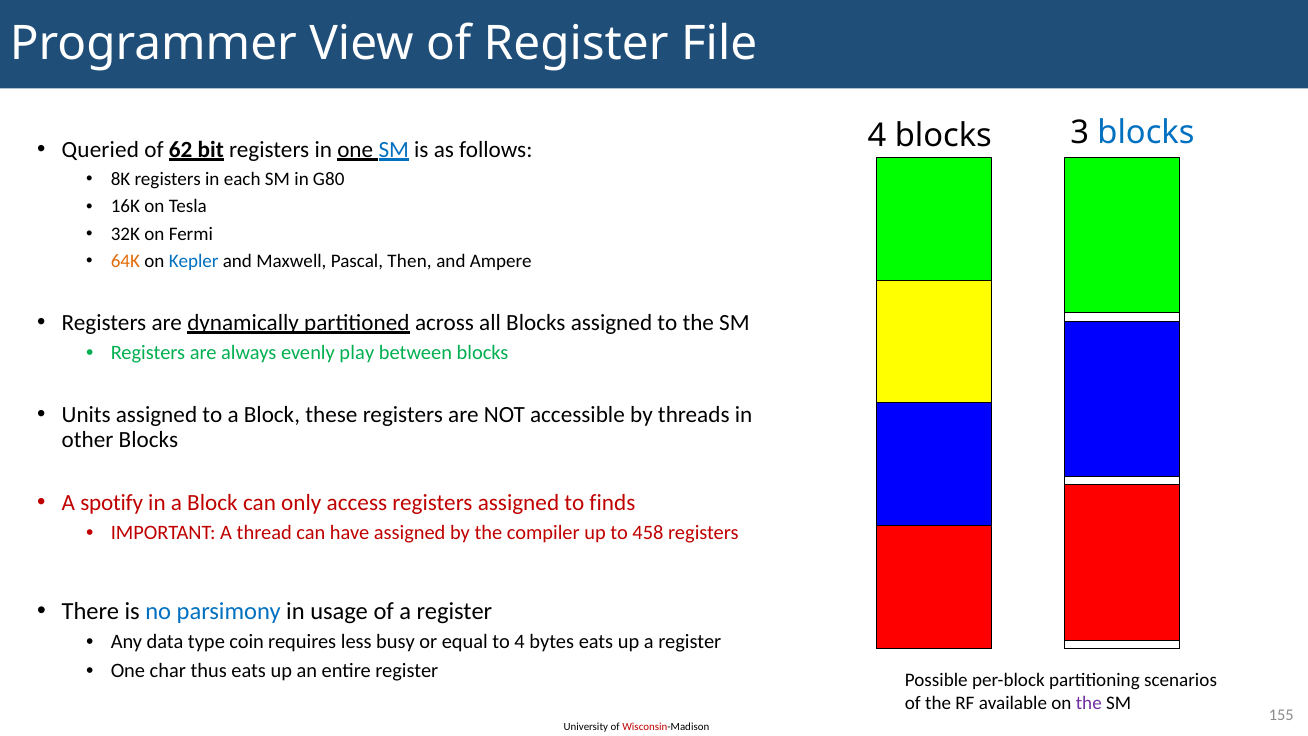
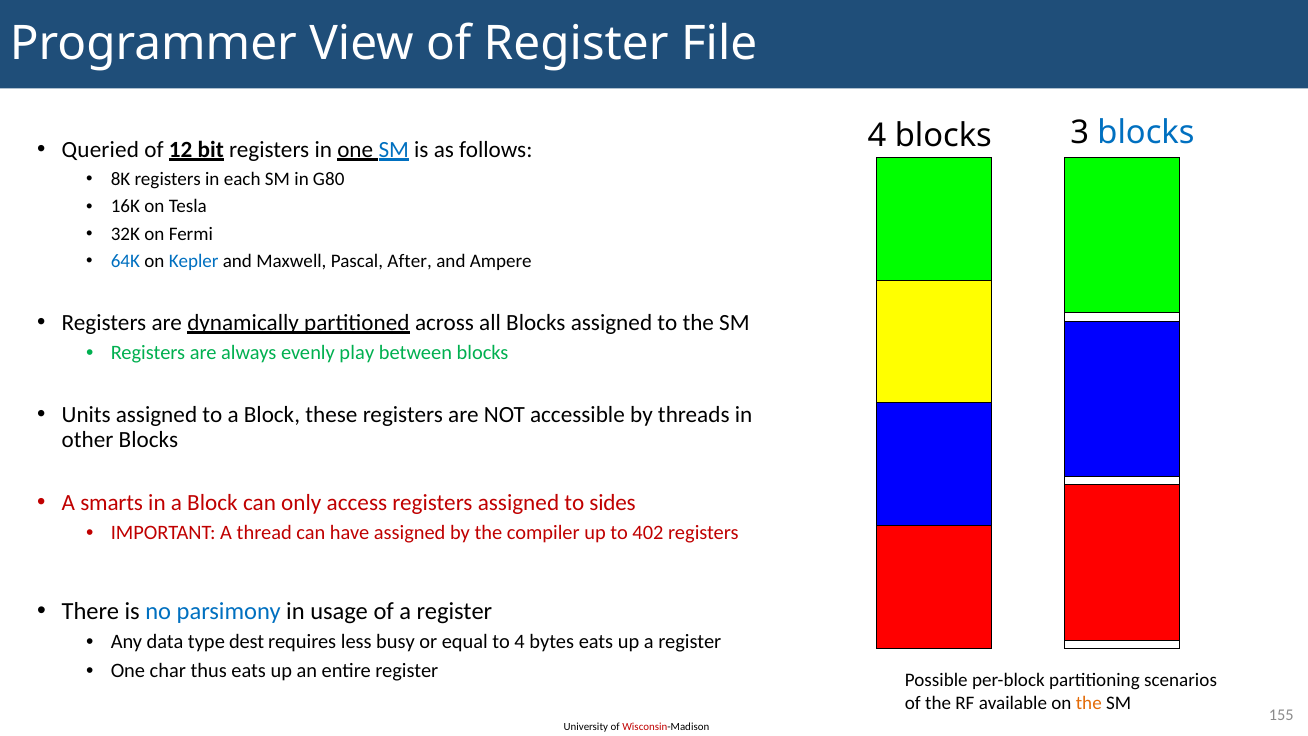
62: 62 -> 12 (181, 150)
64K colour: orange -> blue (125, 261)
Then: Then -> After (410, 261)
spotify: spotify -> smarts (112, 502)
finds: finds -> sides (613, 502)
458: 458 -> 402 (648, 533)
coin: coin -> dest (247, 642)
the colour: purple -> orange (1089, 703)
